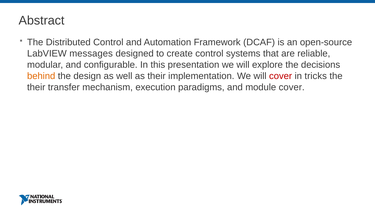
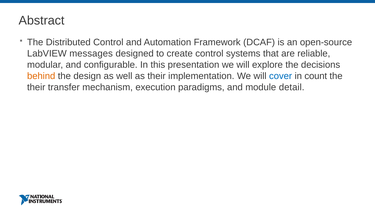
cover colour: red -> blue (281, 76)
tricks: tricks -> count (316, 76)
module cover: cover -> detail (292, 87)
